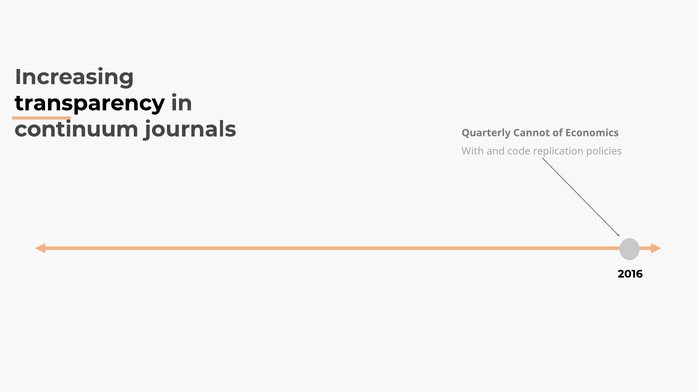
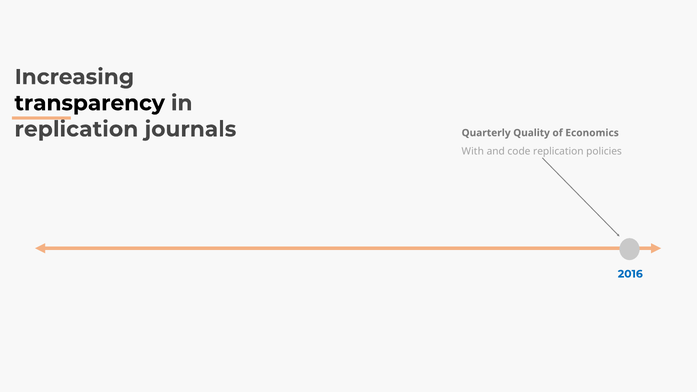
continuum: continuum -> replication (76, 129)
Cannot: Cannot -> Quality (532, 133)
2016 colour: black -> blue (630, 274)
